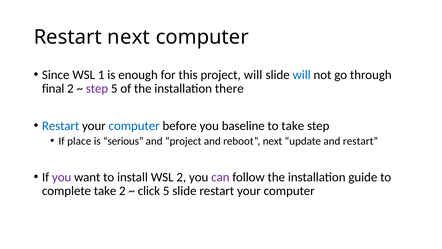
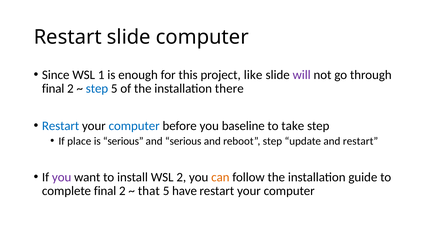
Restart next: next -> slide (129, 37)
project will: will -> like (253, 75)
will colour: blue -> purple (302, 75)
step colour: purple -> blue (97, 89)
and project: project -> serious (183, 141)
reboot next: next -> step (272, 141)
can colour: purple -> orange (220, 177)
complete take: take -> final (105, 191)
click: click -> that (149, 191)
5 slide: slide -> have (185, 191)
